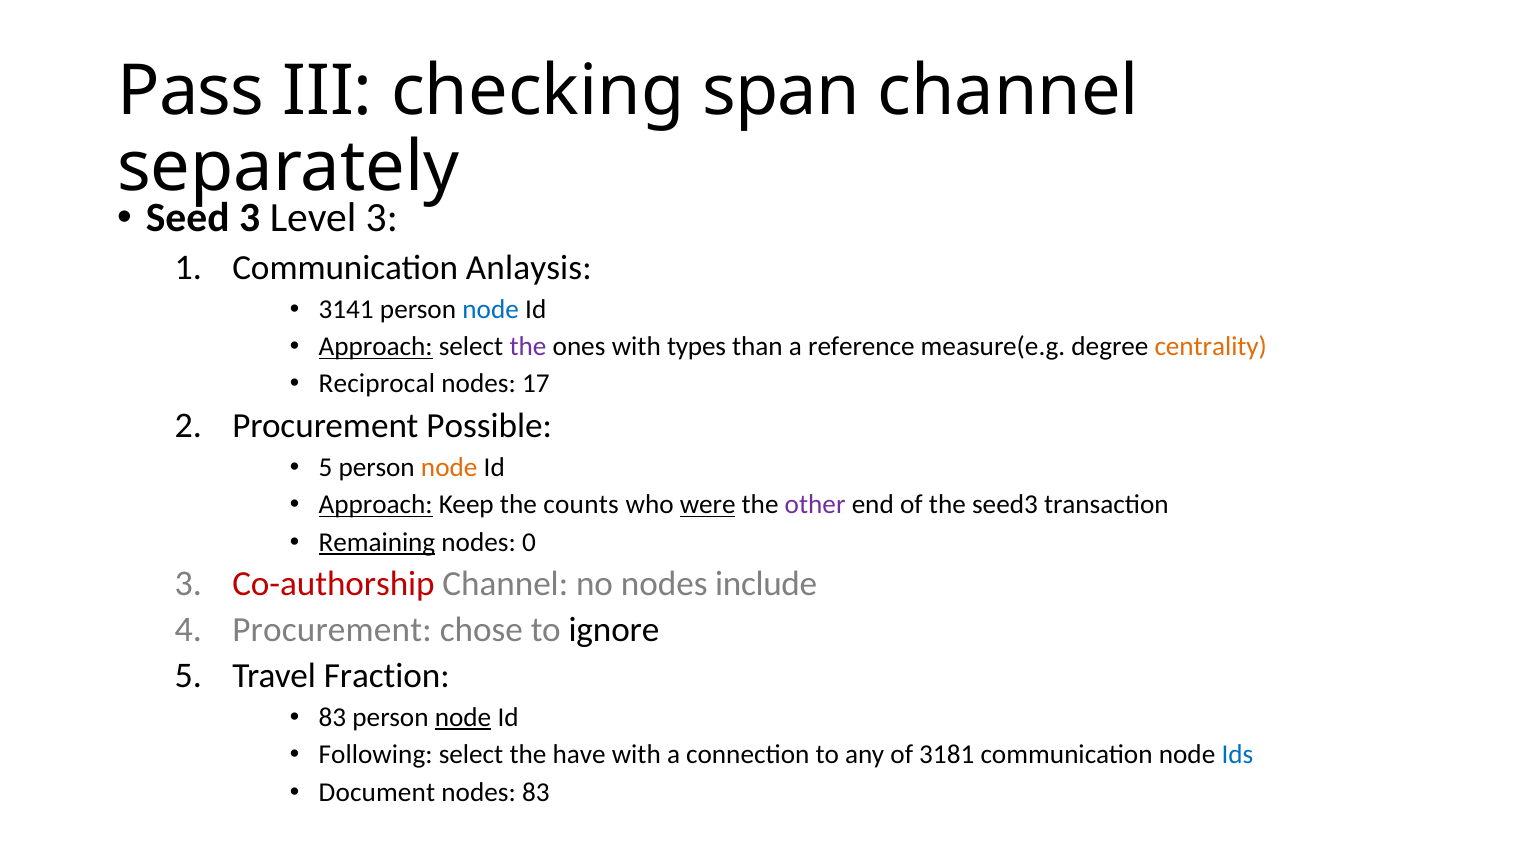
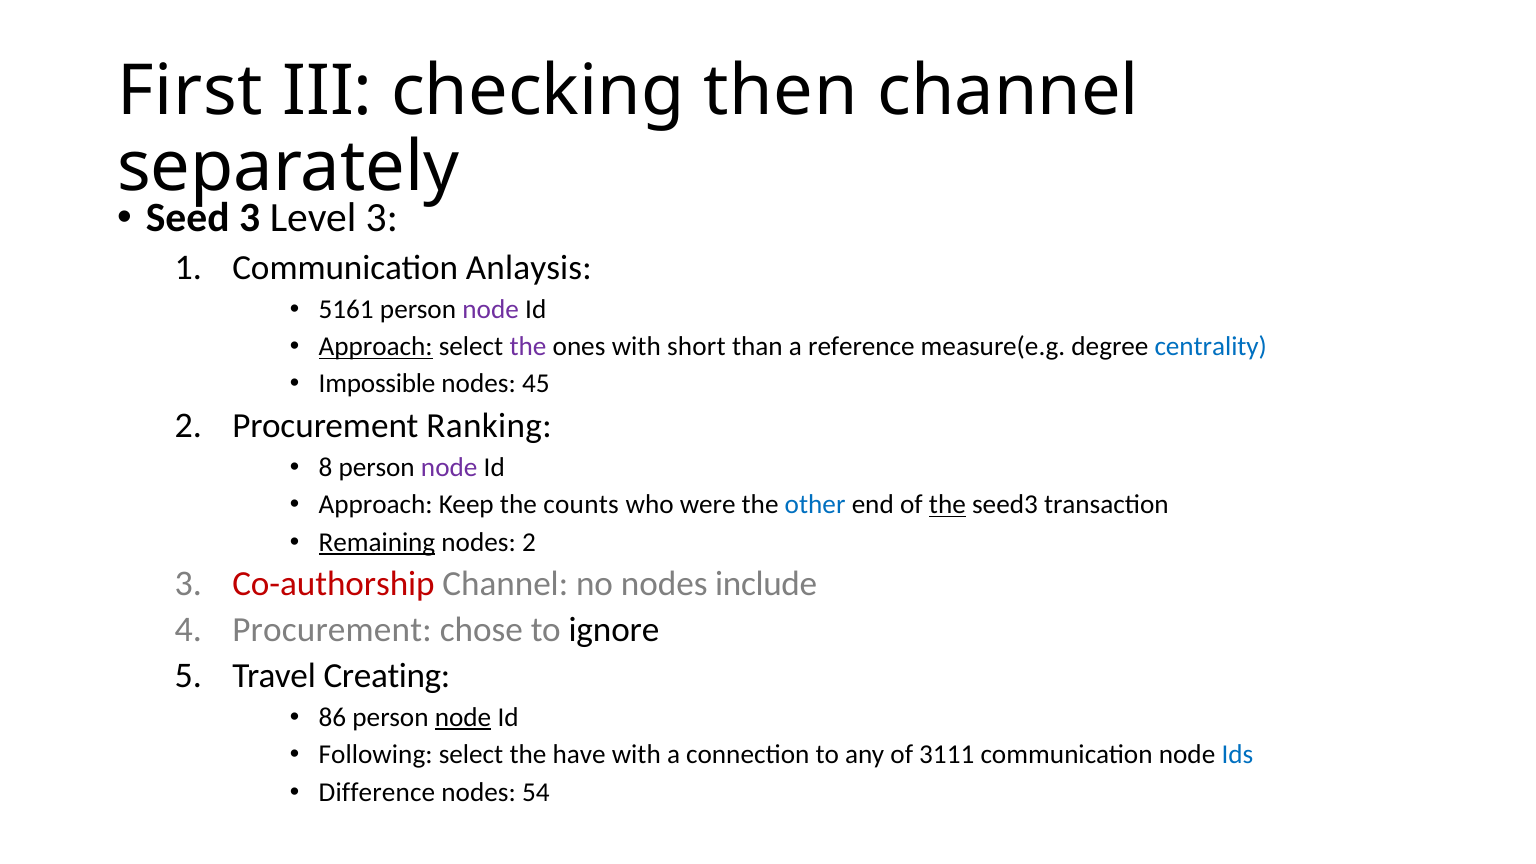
Pass: Pass -> First (190, 91)
span: span -> then (780, 91)
3141: 3141 -> 5161 (346, 309)
node colour: blue -> purple (491, 309)
types: types -> short (696, 347)
centrality colour: orange -> blue (1211, 347)
Reciprocal: Reciprocal -> Impossible (377, 384)
17: 17 -> 45 (536, 384)
Possible: Possible -> Ranking (489, 426)
5: 5 -> 8 (326, 467)
node colour: orange -> purple (449, 467)
Approach underline: present -> none (376, 505)
were underline: present -> none (708, 505)
other colour: purple -> blue (815, 505)
the underline: none -> present (947, 505)
nodes 0: 0 -> 2 (529, 542)
Fraction: Fraction -> Creating (387, 676)
83: 83 -> 86 (332, 717)
3181: 3181 -> 3111 (947, 755)
Document: Document -> Difference (377, 792)
nodes 83: 83 -> 54 (536, 792)
